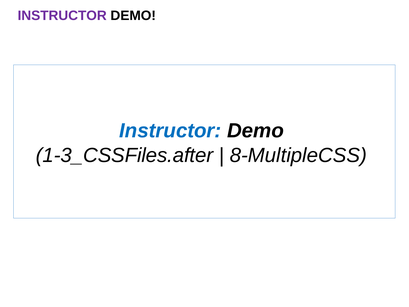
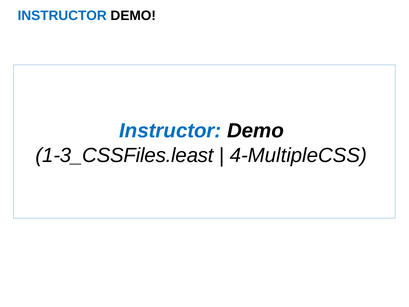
INSTRUCTOR colour: purple -> blue (62, 16)
1-3_CSSFiles.after: 1-3_CSSFiles.after -> 1-3_CSSFiles.least (125, 155)
8-MultipleCSS: 8-MultipleCSS -> 4-MultipleCSS (298, 155)
